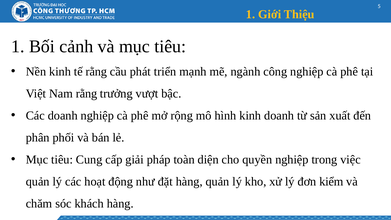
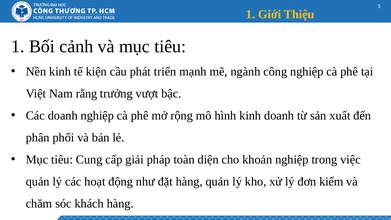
tế rằng: rằng -> kiện (96, 72)
quyền: quyền -> khoản (257, 159)
